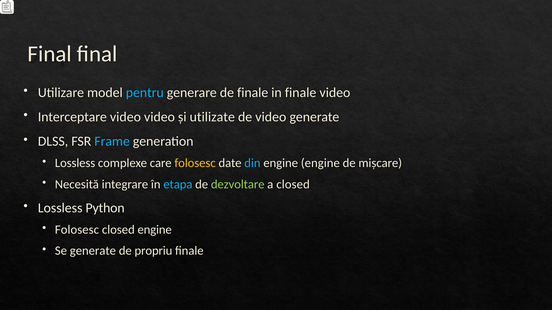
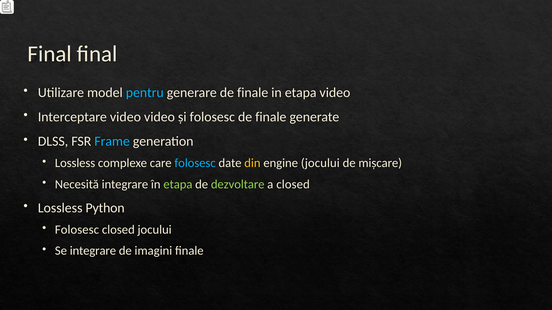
in finale: finale -> etapa (301, 93)
și utilizate: utilizate -> folosesc (212, 117)
video: video -> finale (271, 117)
folosesc colour: yellow -> light blue (195, 163)
din colour: light blue -> yellow (252, 163)
engine engine: engine -> jocului (320, 163)
etapa colour: light blue -> light green (178, 185)
closed engine: engine -> jocului (155, 230)
Se generate: generate -> integrare (93, 251)
propriu: propriu -> imagini (153, 251)
